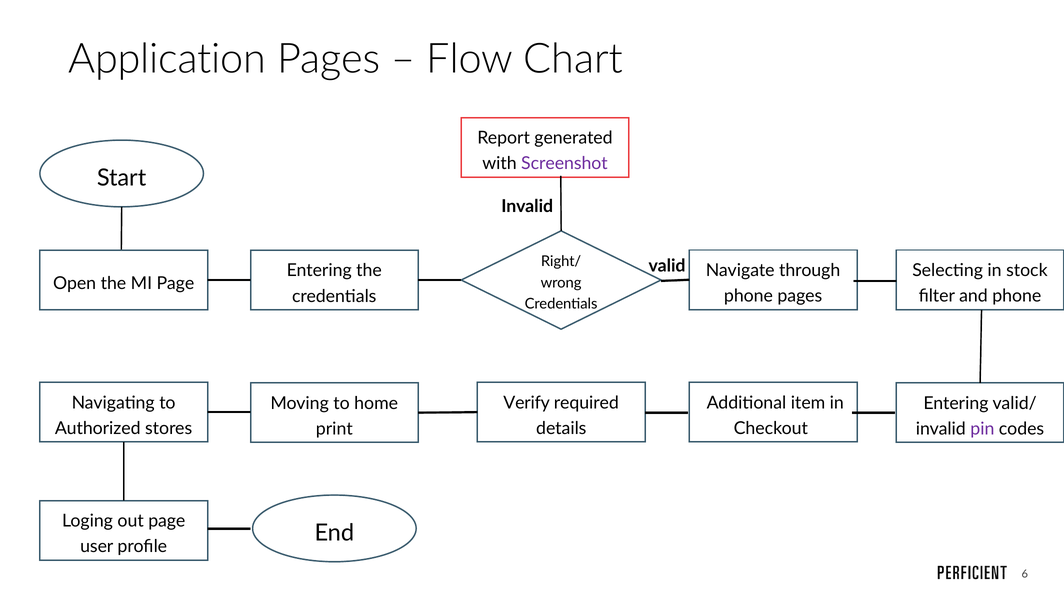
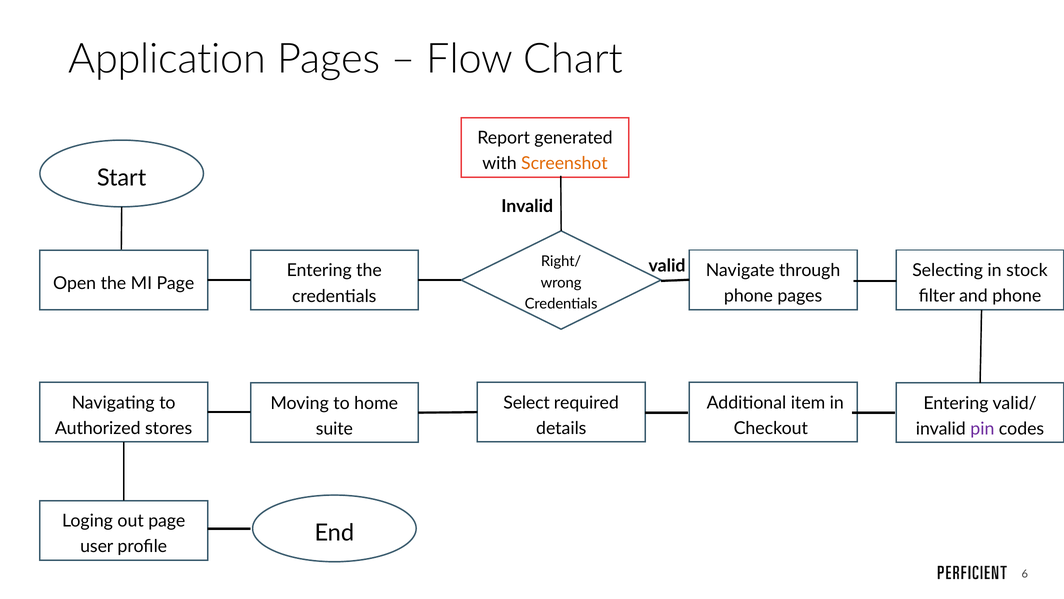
Screenshot colour: purple -> orange (564, 163)
Verify: Verify -> Select (527, 402)
print: print -> suite (334, 428)
